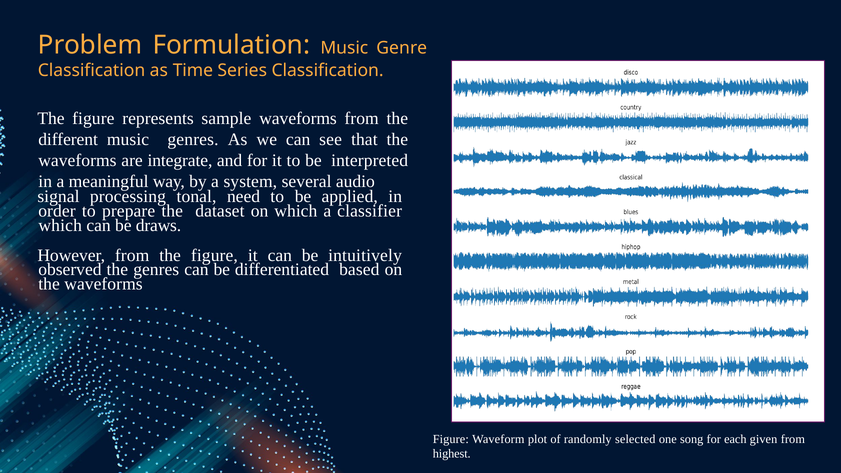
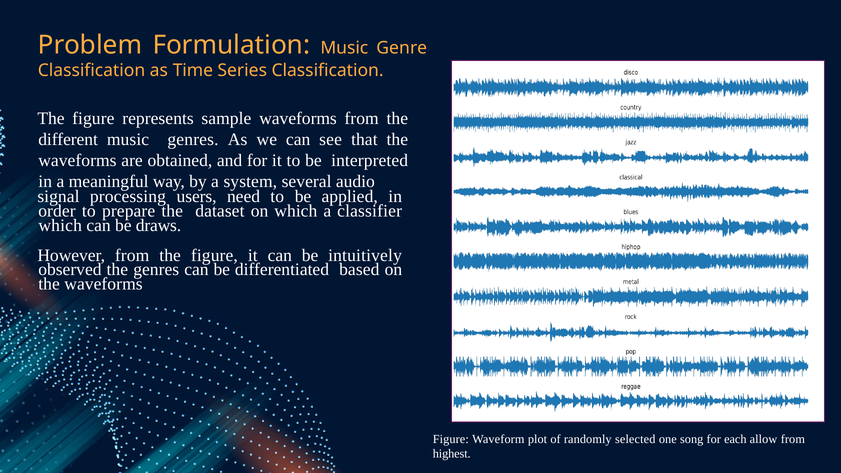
integrate: integrate -> obtained (180, 161)
tonal: tonal -> users (197, 196)
given: given -> allow (763, 439)
